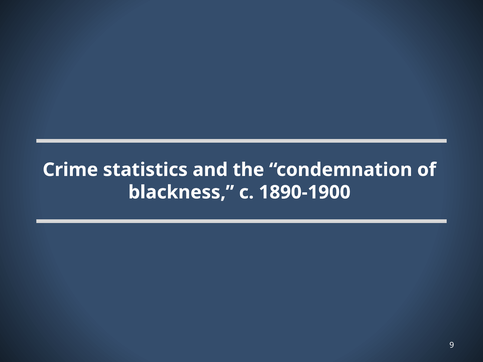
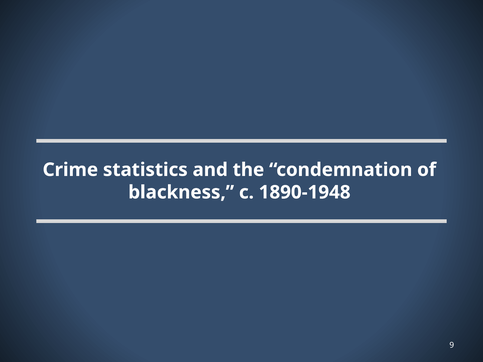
1890-1900: 1890-1900 -> 1890-1948 (305, 192)
